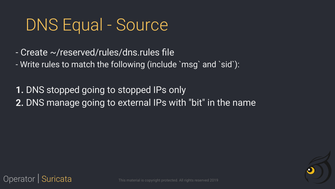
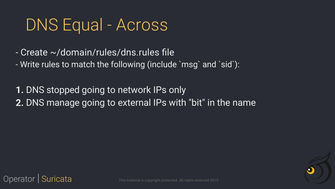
Source: Source -> Across (142, 25)
~/reserved/rules/dns.rules: ~/reserved/rules/dns.rules -> ~/domain/rules/dns.rules (105, 52)
to stopped: stopped -> network (134, 90)
